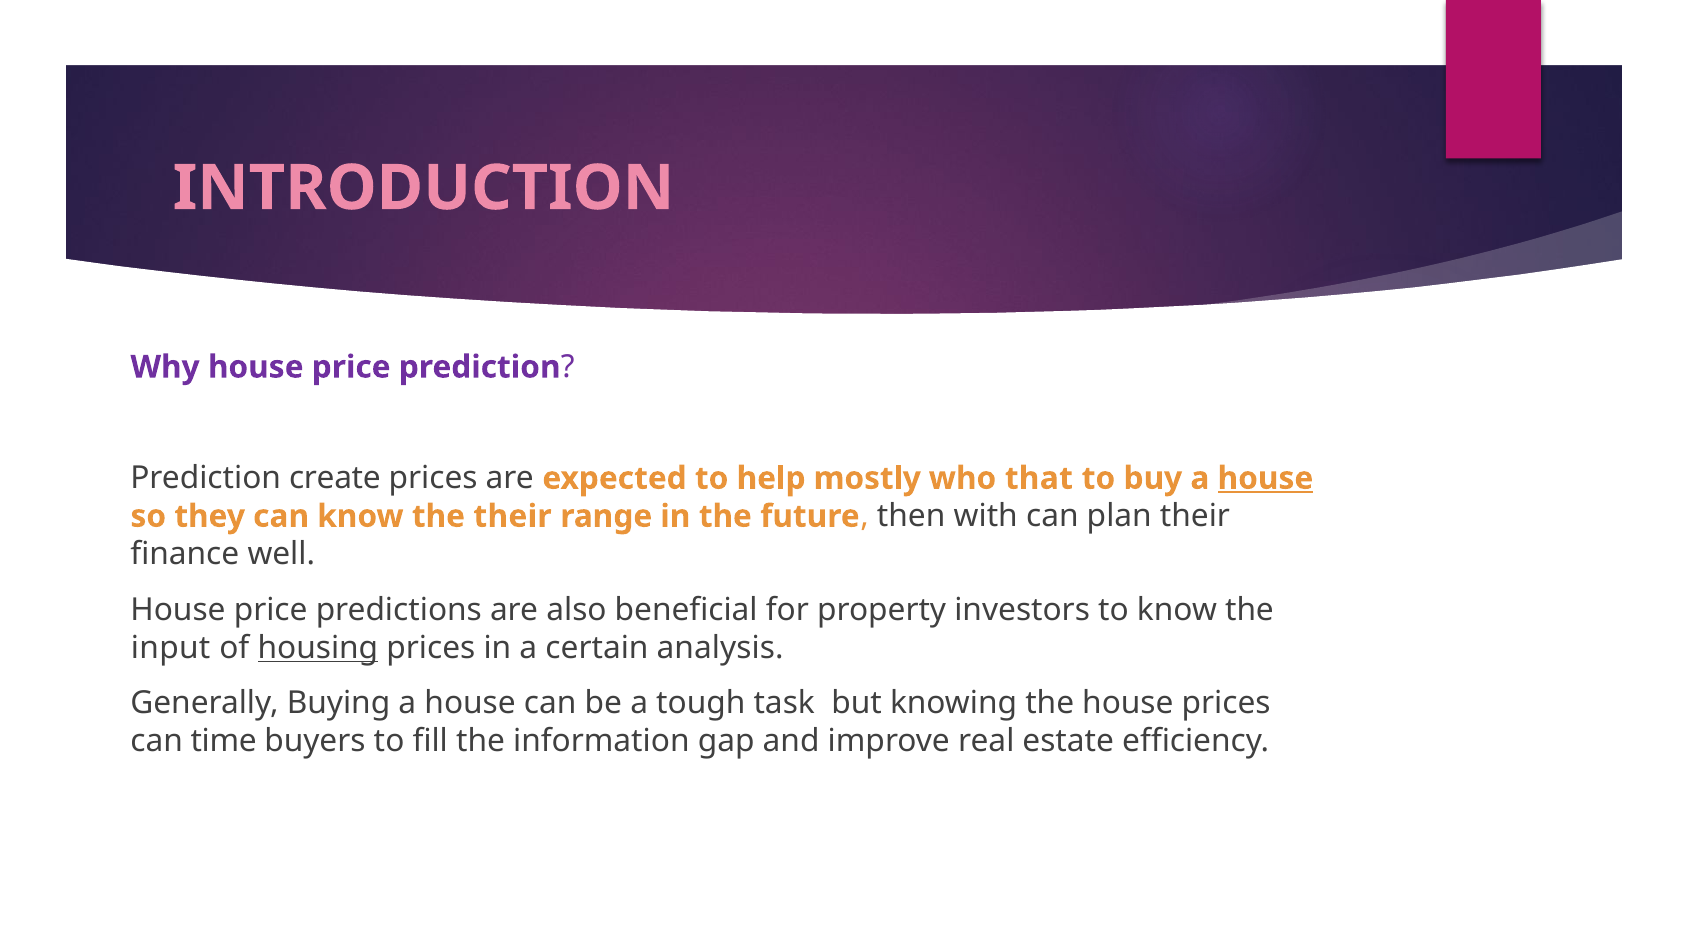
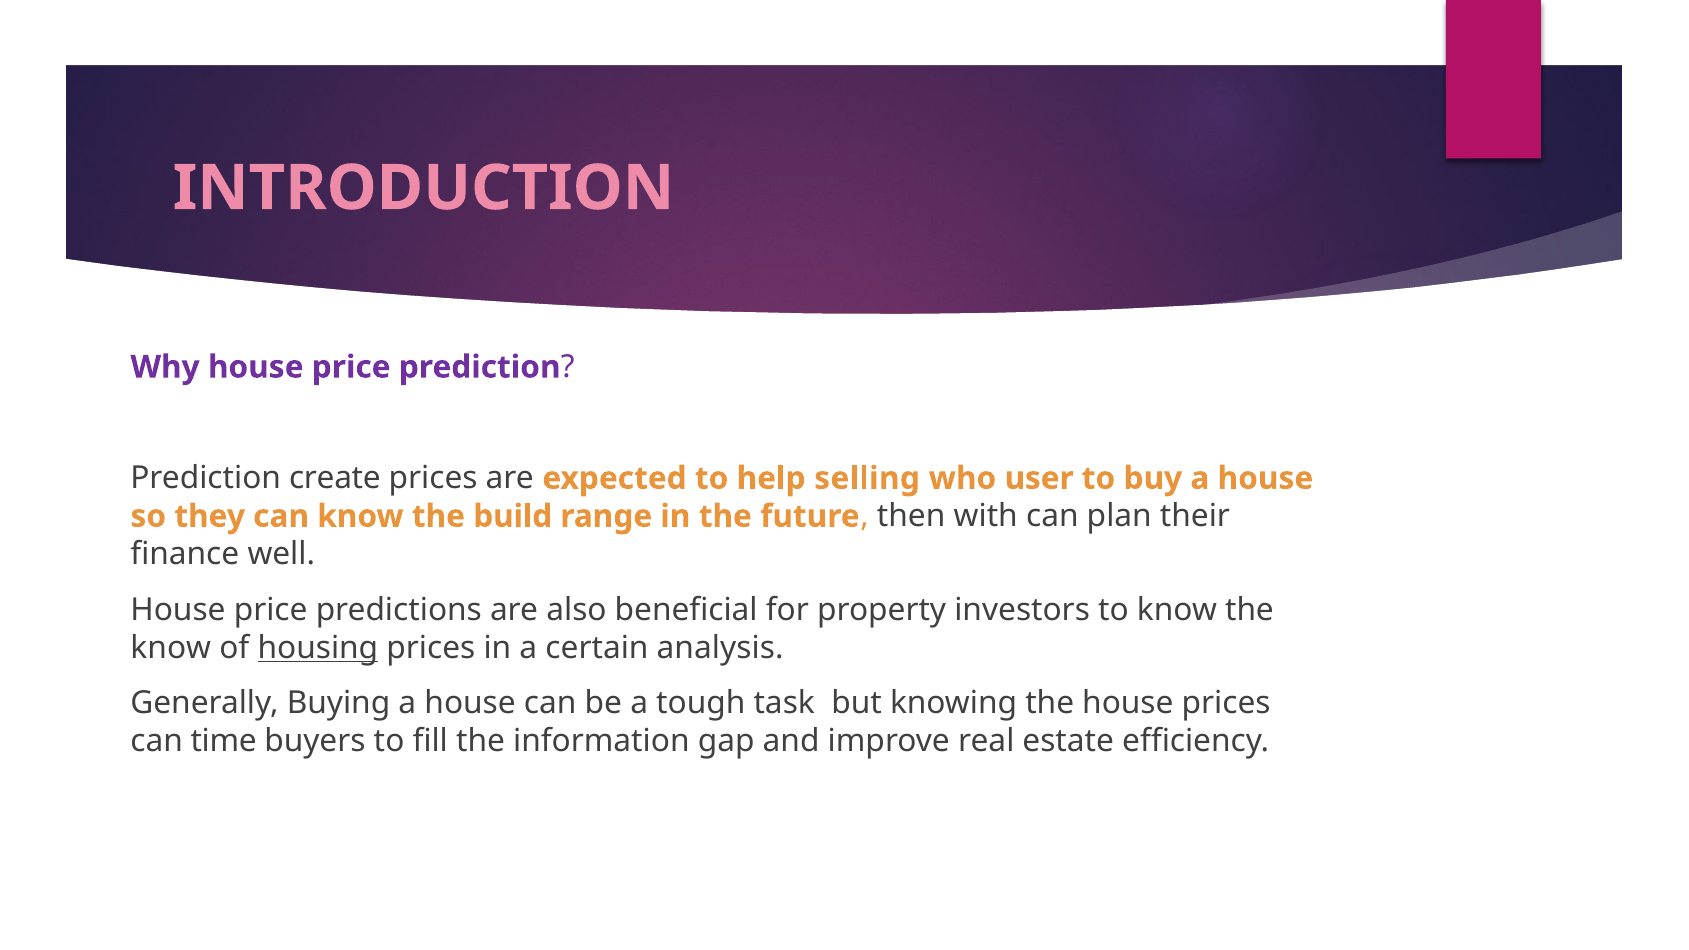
mostly: mostly -> selling (867, 478)
that: that -> user (1039, 478)
house underline: present -> none (1265, 478)
the their: their -> build (513, 516)
input: input -> know (171, 648)
